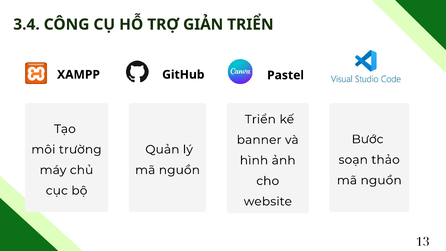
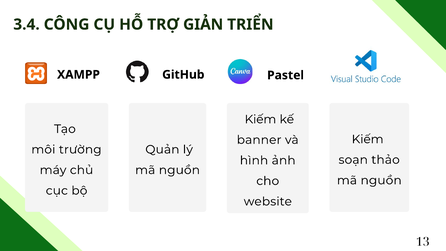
Triển: Triển -> Kiếm (260, 119)
Bước: Bước -> Kiếm (368, 139)
